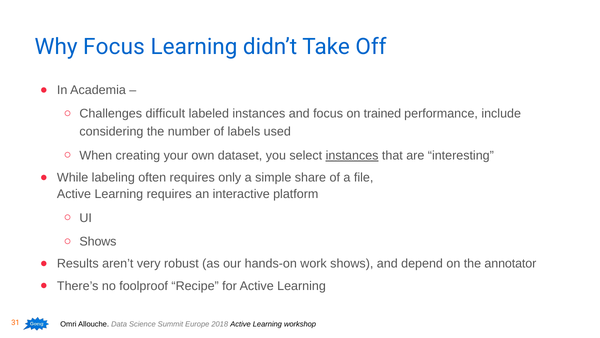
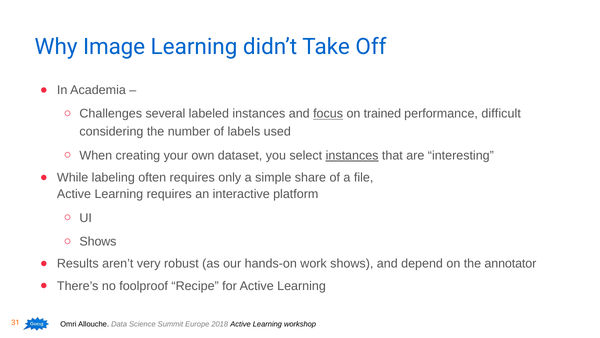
Why Focus: Focus -> Image (114, 47)
difficult: difficult -> several (165, 114)
focus underline: none -> present (328, 114)
include: include -> difficult (501, 114)
